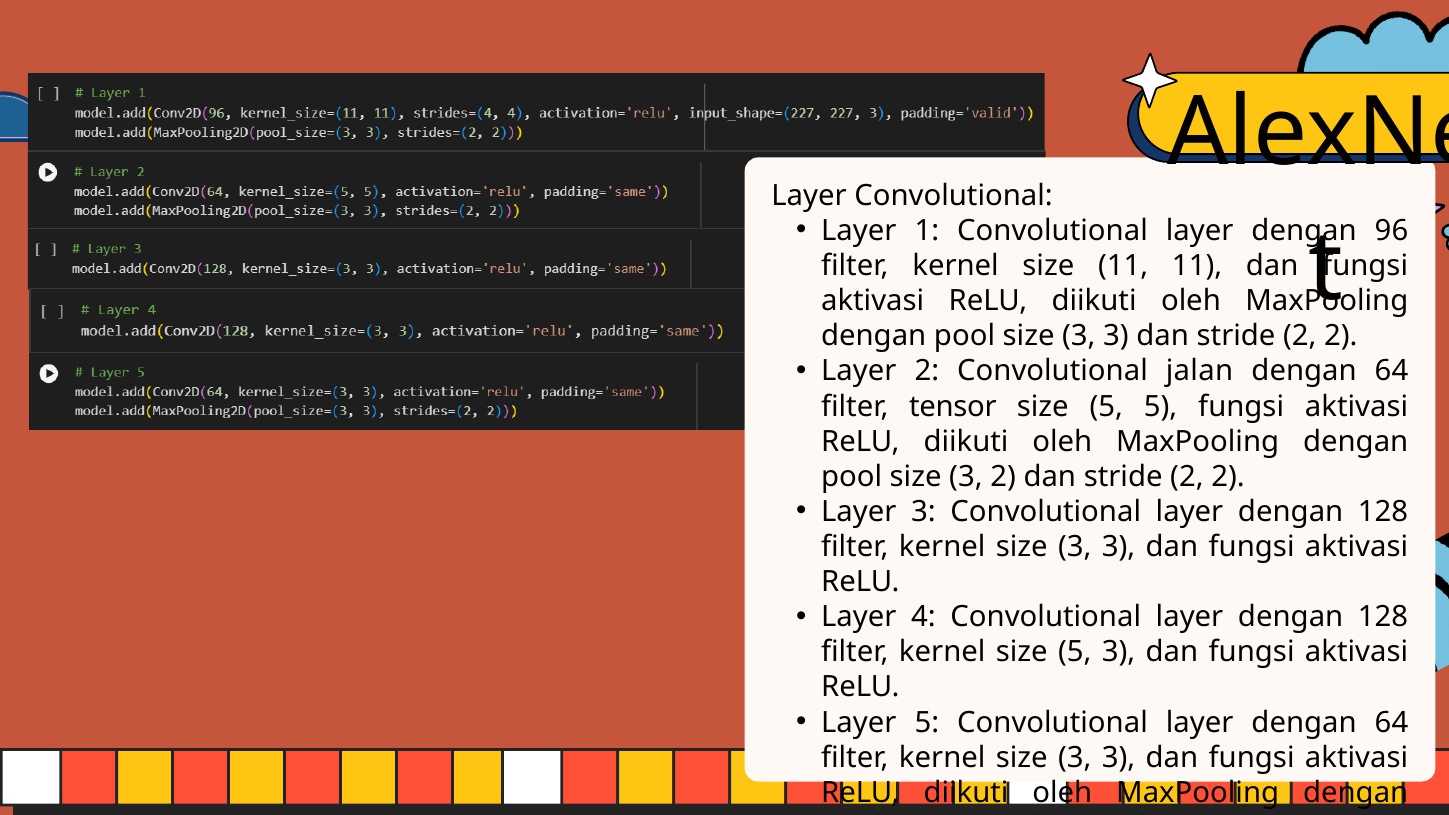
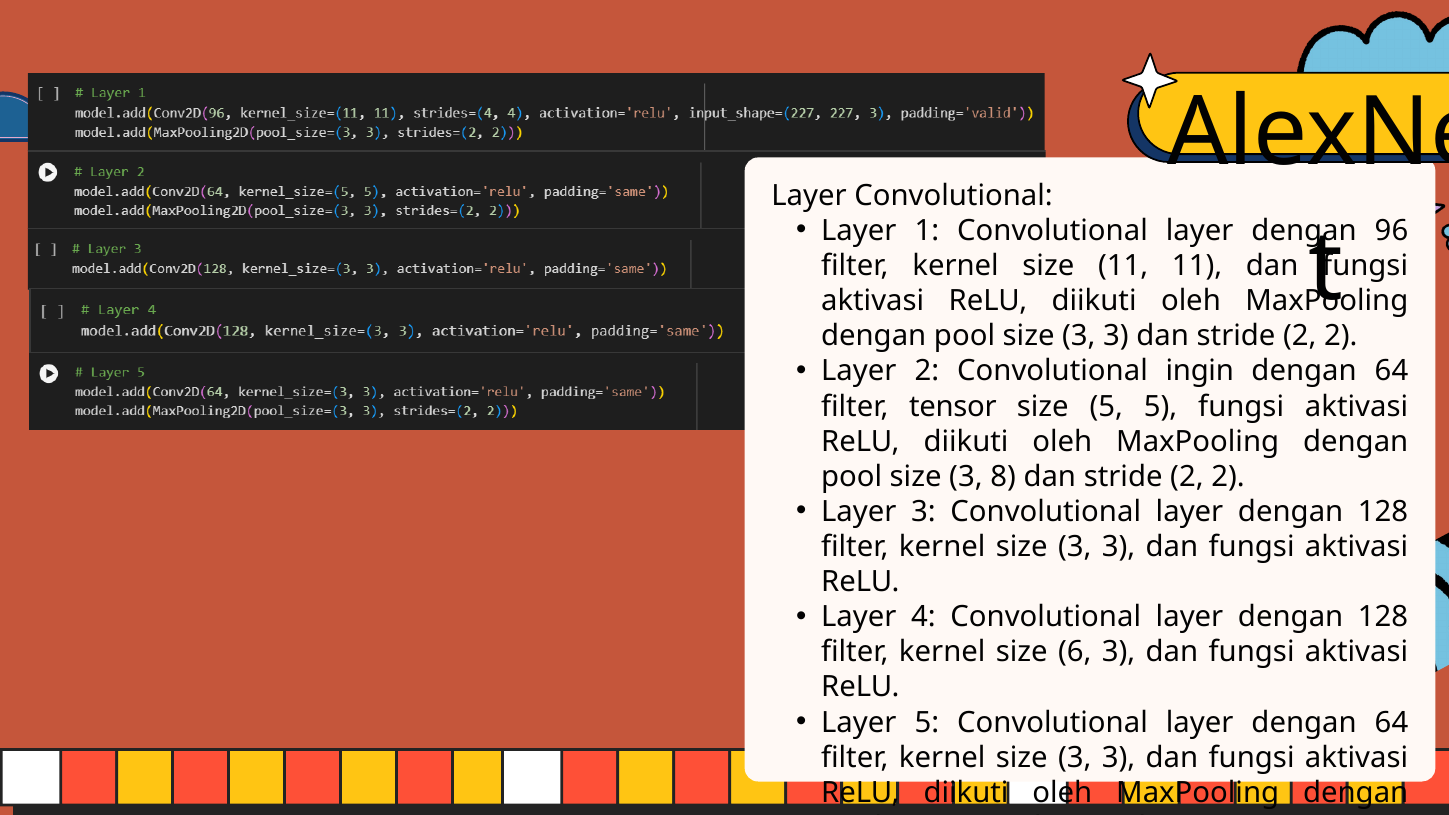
jalan: jalan -> ingin (1200, 371)
3 2: 2 -> 8 (1003, 477)
kernel size 5: 5 -> 6 (1075, 652)
